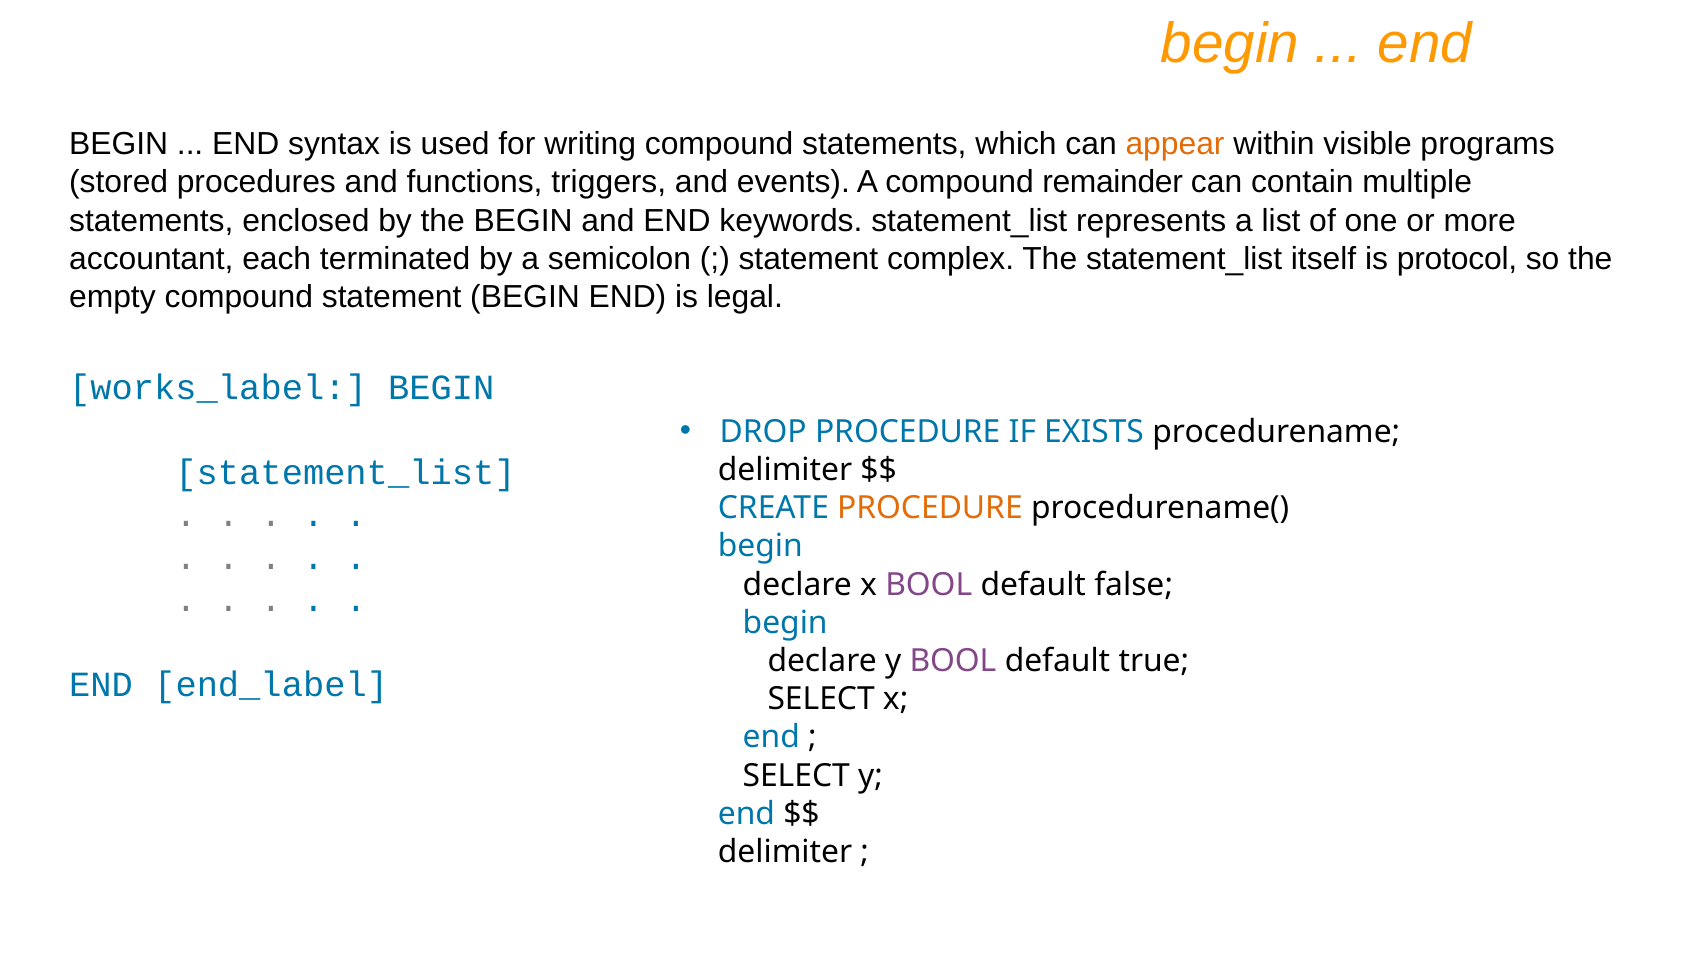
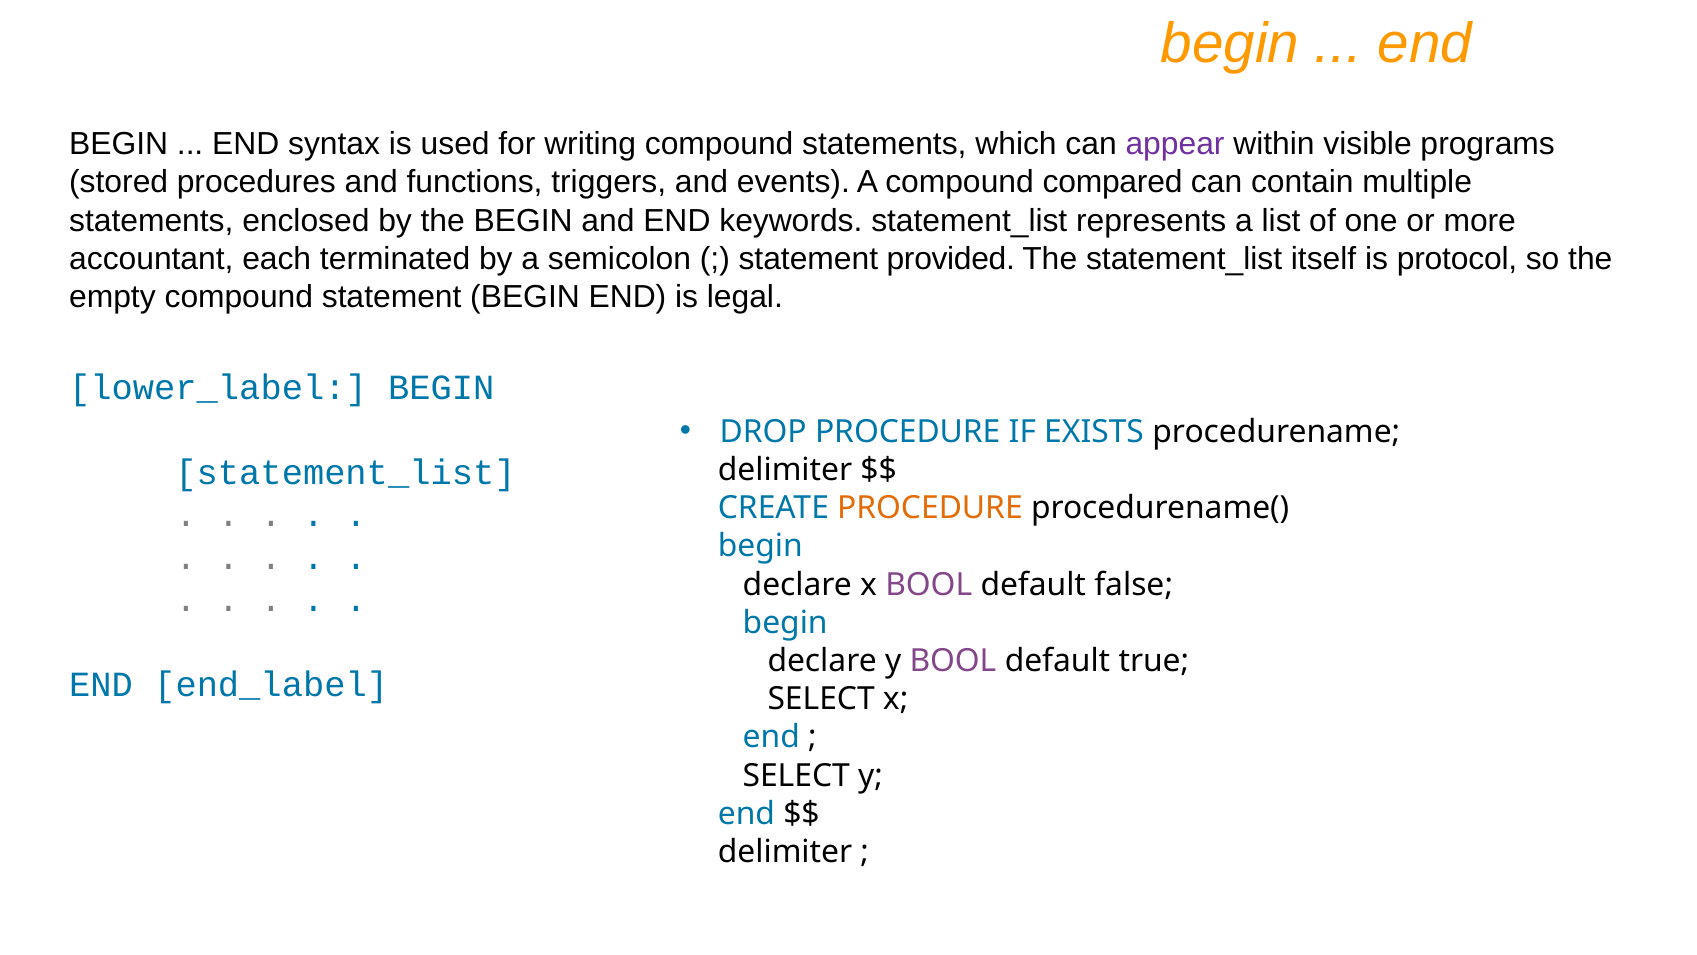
appear colour: orange -> purple (1175, 144)
remainder: remainder -> compared (1113, 182)
complex: complex -> provided (951, 259)
works_label: works_label -> lower_label (218, 388)
